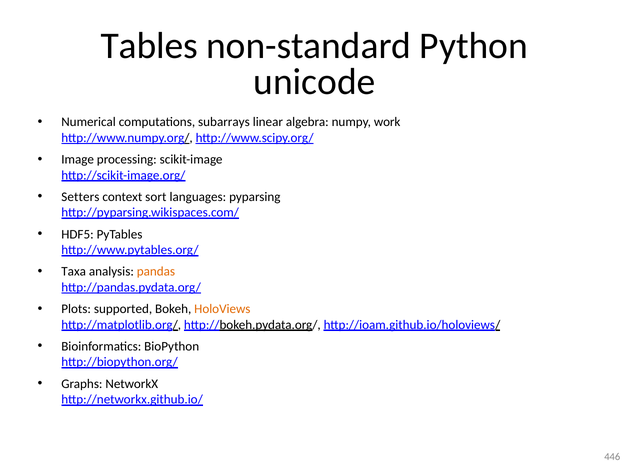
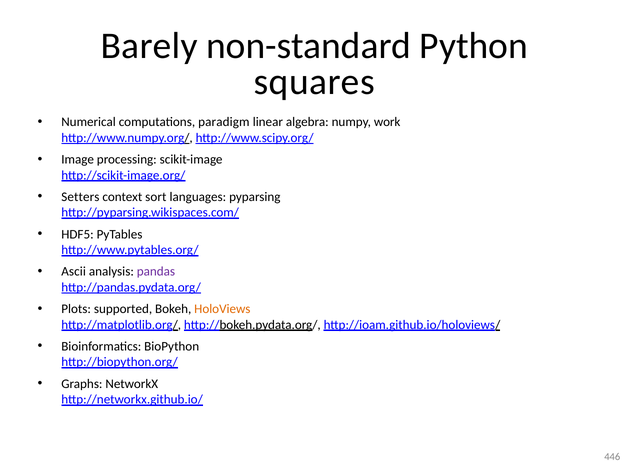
Tables: Tables -> Barely (149, 46)
unicode: unicode -> squares (314, 82)
subarrays: subarrays -> paradigm (224, 122)
Taxa: Taxa -> Ascii (74, 271)
pandas colour: orange -> purple (156, 271)
